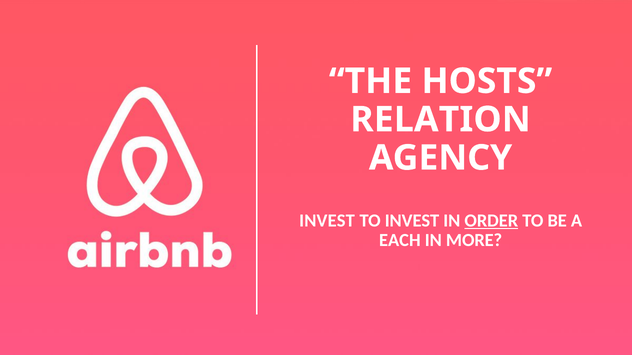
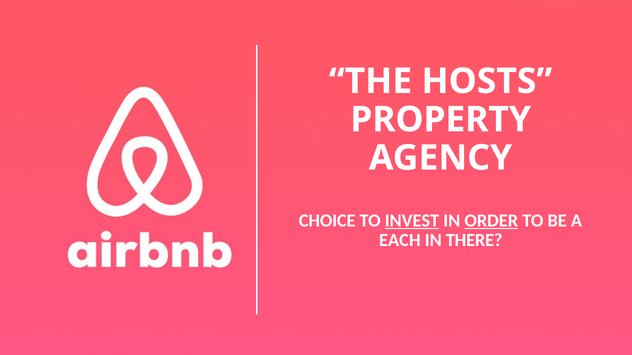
RELATION: RELATION -> PROPERTY (441, 120)
INVEST: INVEST -> CHOICE (327, 221)
INVEST underline: none -> present (412, 221)
MORE: MORE -> THERE (474, 241)
